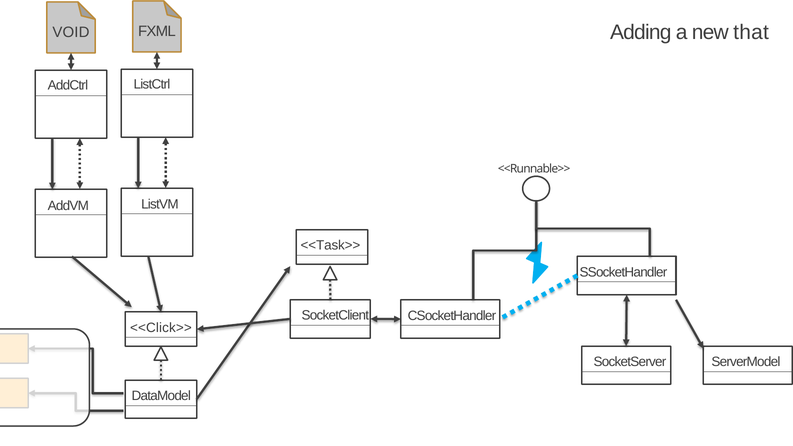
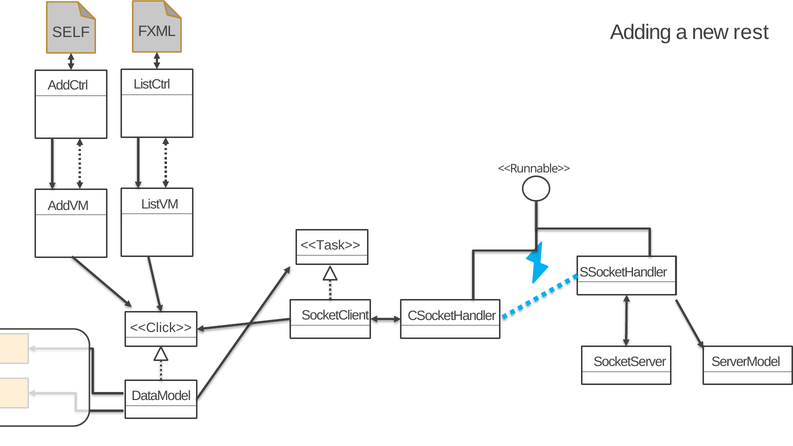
that: that -> rest (751, 32)
VOID: VOID -> SELF (71, 32)
